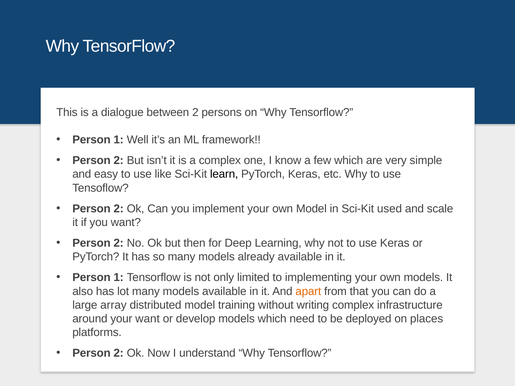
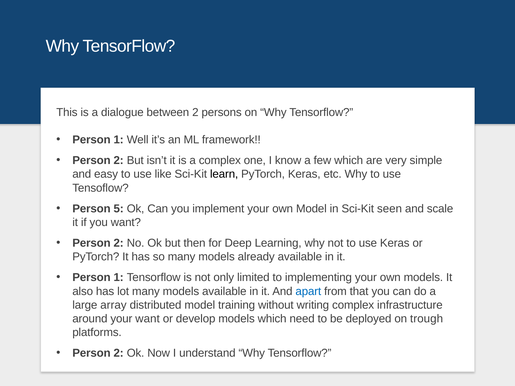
2: 2 -> 5 (119, 209)
used: used -> seen (390, 209)
apart colour: orange -> blue (308, 291)
places: places -> trough (427, 319)
